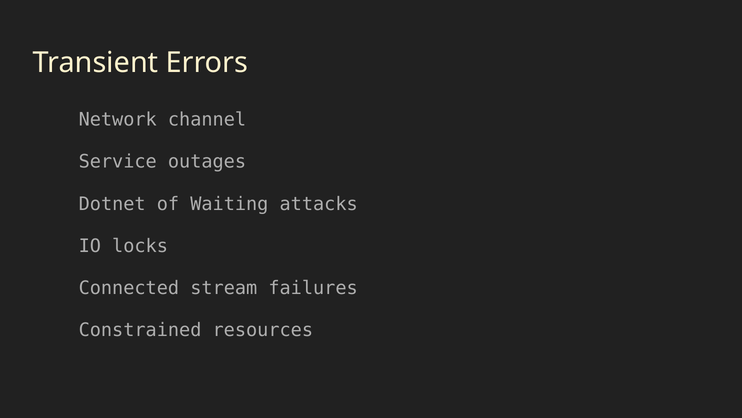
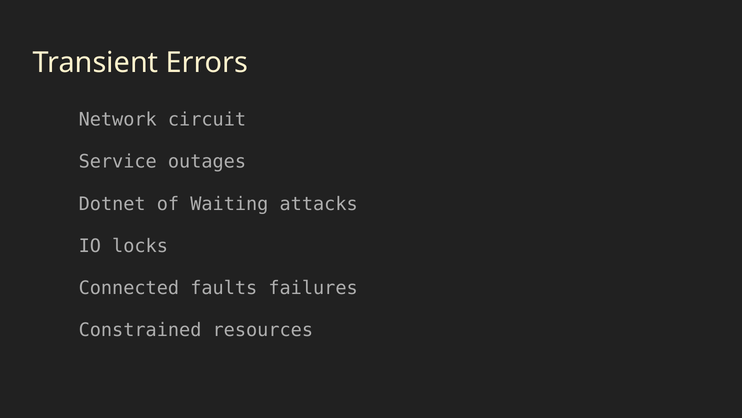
channel: channel -> circuit (207, 120)
stream: stream -> faults (224, 288)
